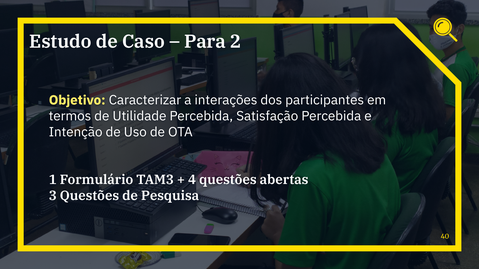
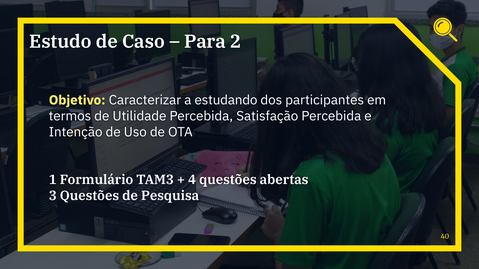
interações: interações -> estudando (226, 100)
